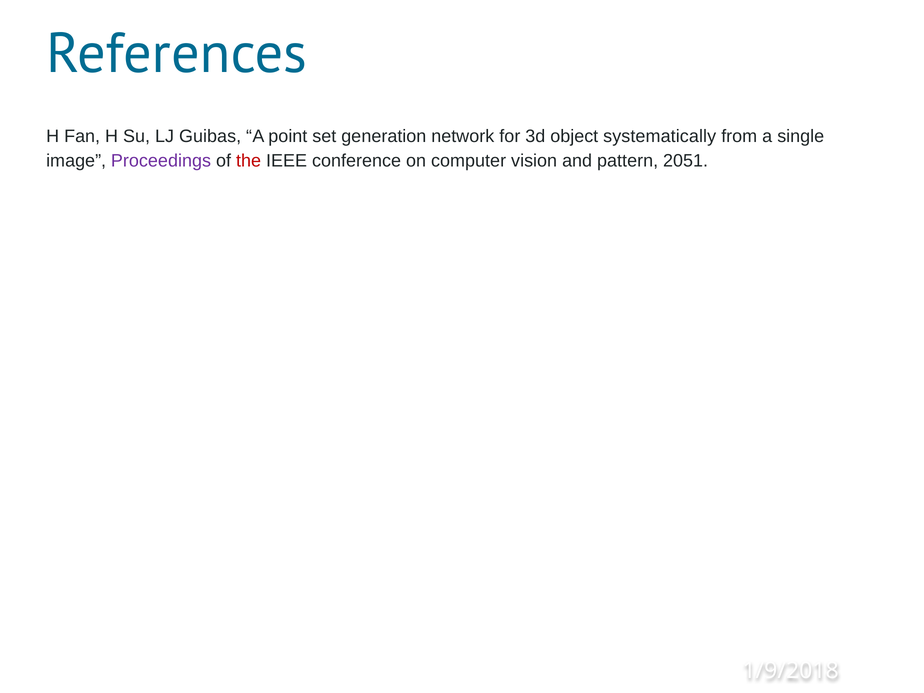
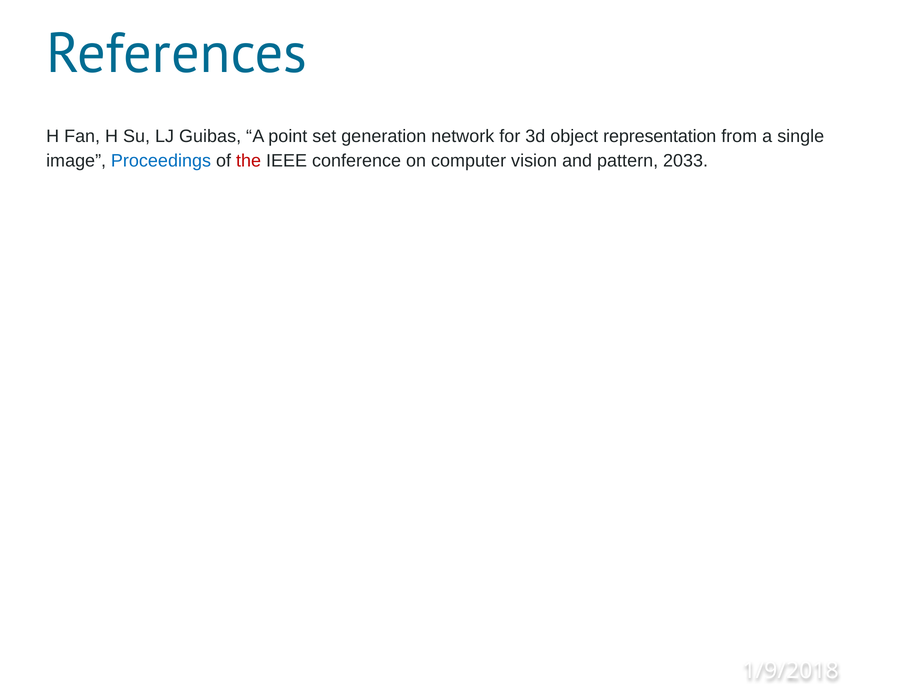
systematically: systematically -> representation (660, 136)
Proceedings colour: purple -> blue (161, 161)
2051: 2051 -> 2033 (686, 161)
